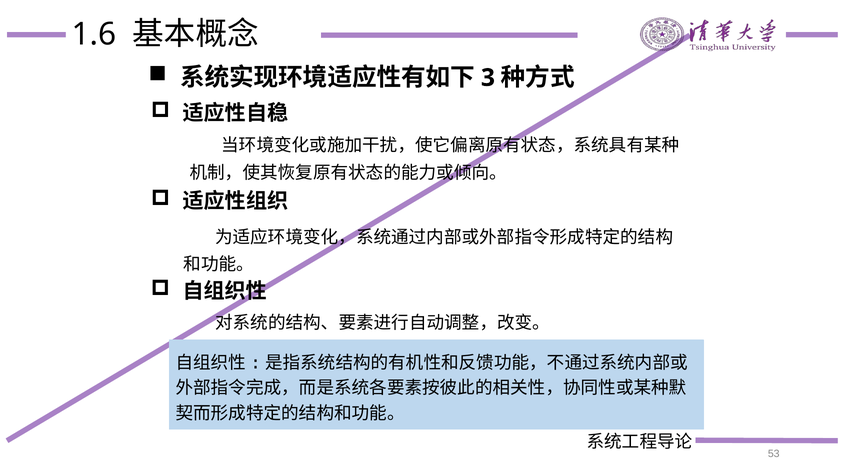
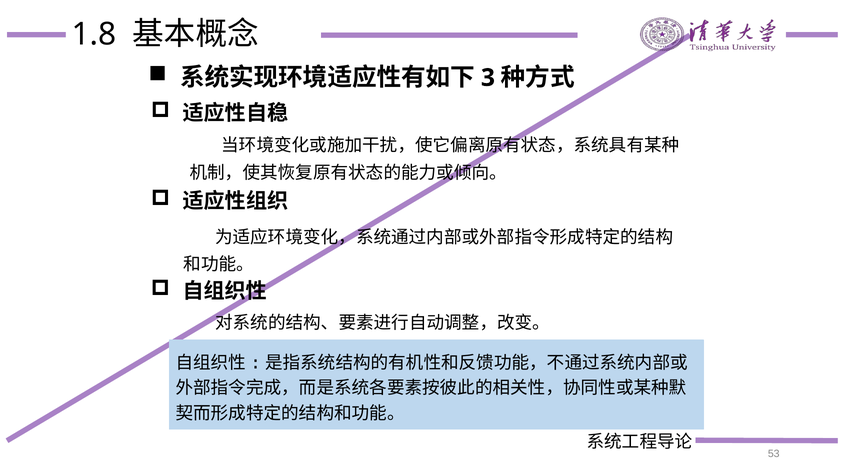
1.6: 1.6 -> 1.8 (94, 34)
